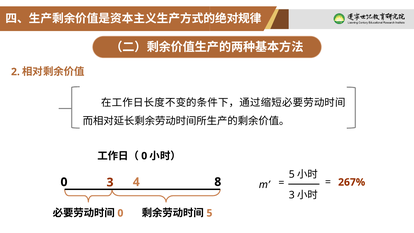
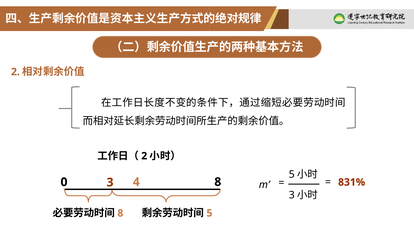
0: 0 -> 2 (144, 156)
267%: 267% -> 831% (352, 182)
0: 0 -> 8 (120, 213)
